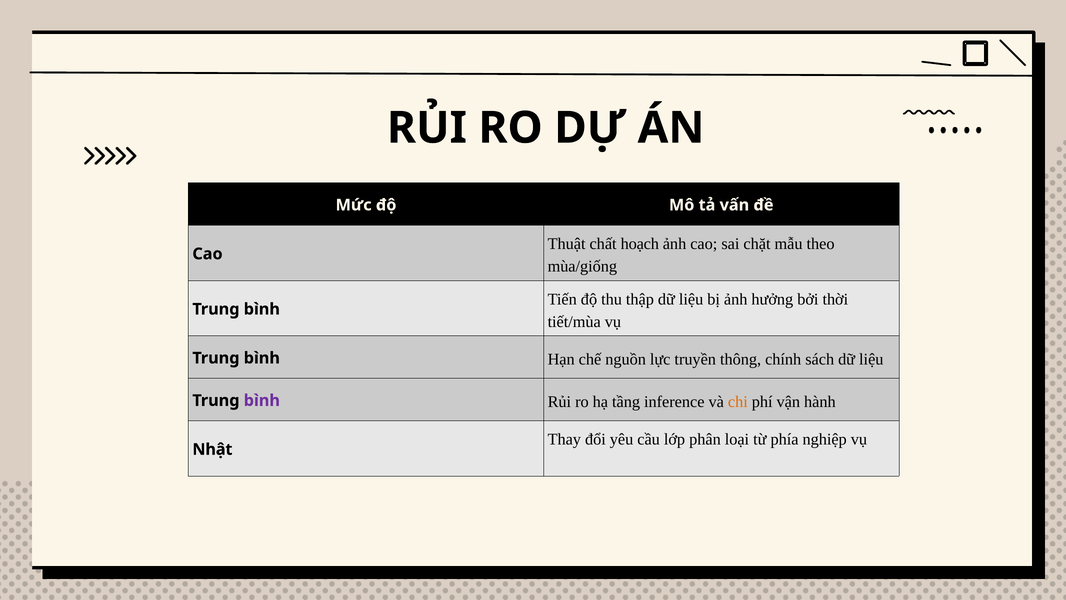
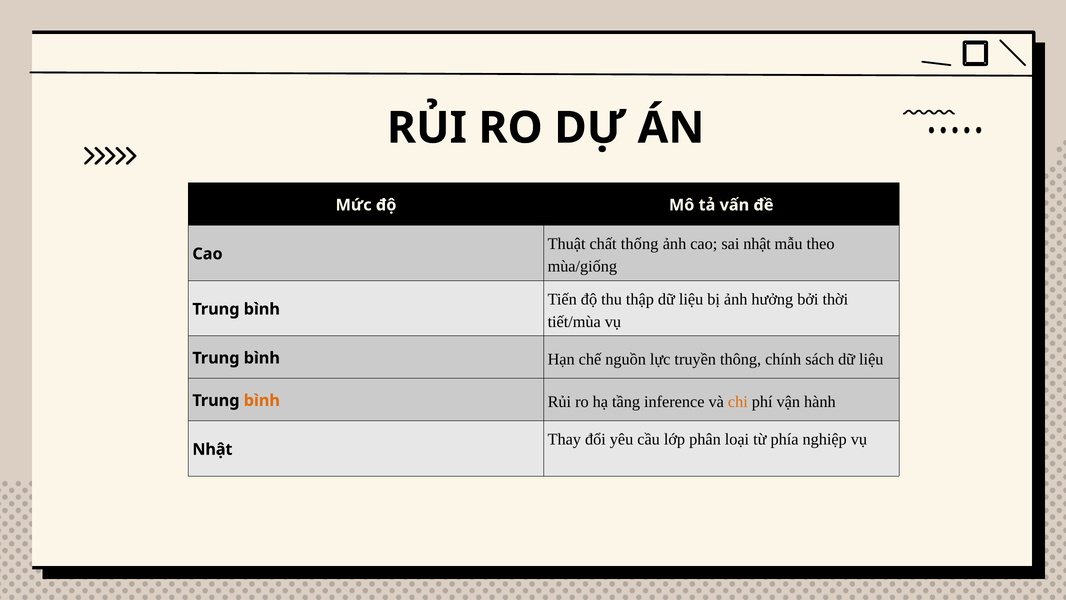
hoạch: hoạch -> thống (640, 244)
sai chặt: chặt -> nhật (757, 244)
bình colour: purple -> orange (262, 400)
